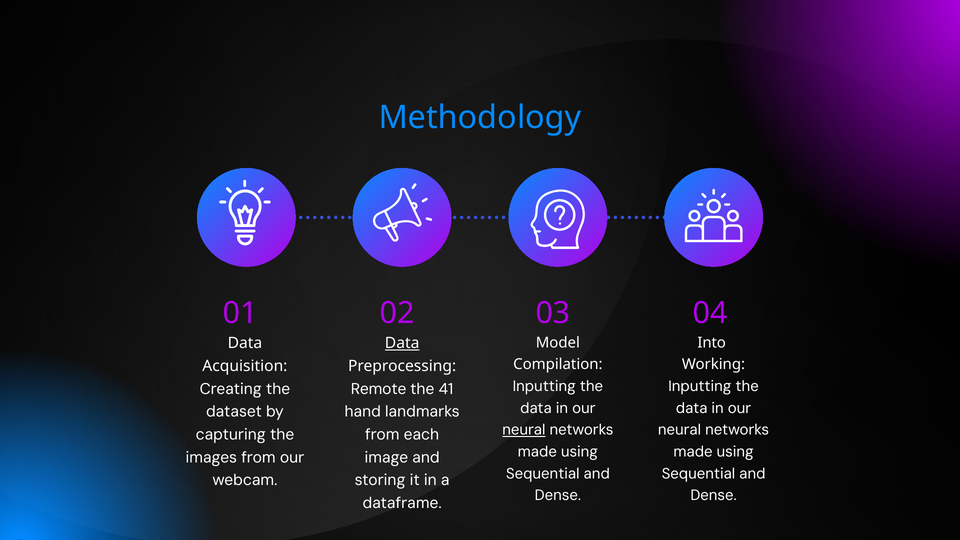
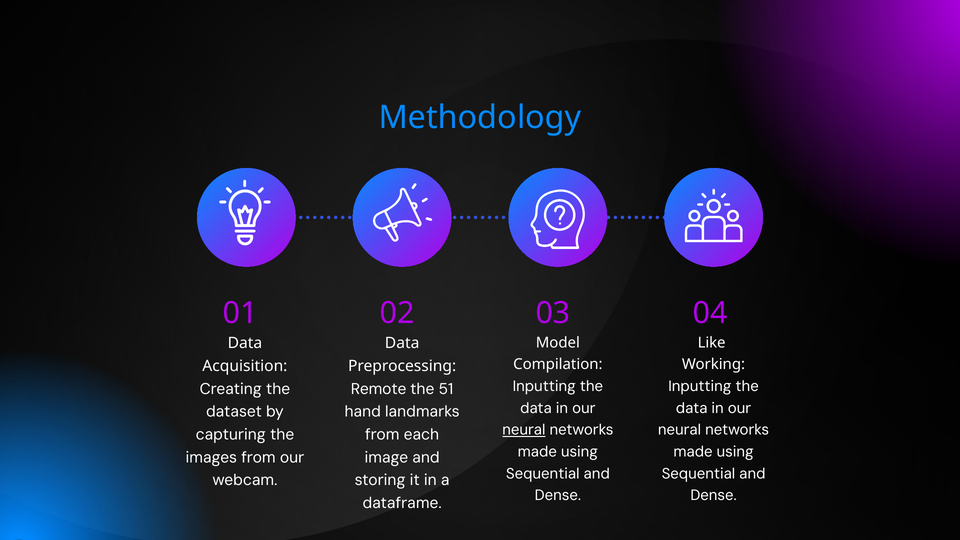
Into: Into -> Like (712, 343)
Data underline: present -> none (402, 343)
41: 41 -> 51 (446, 389)
